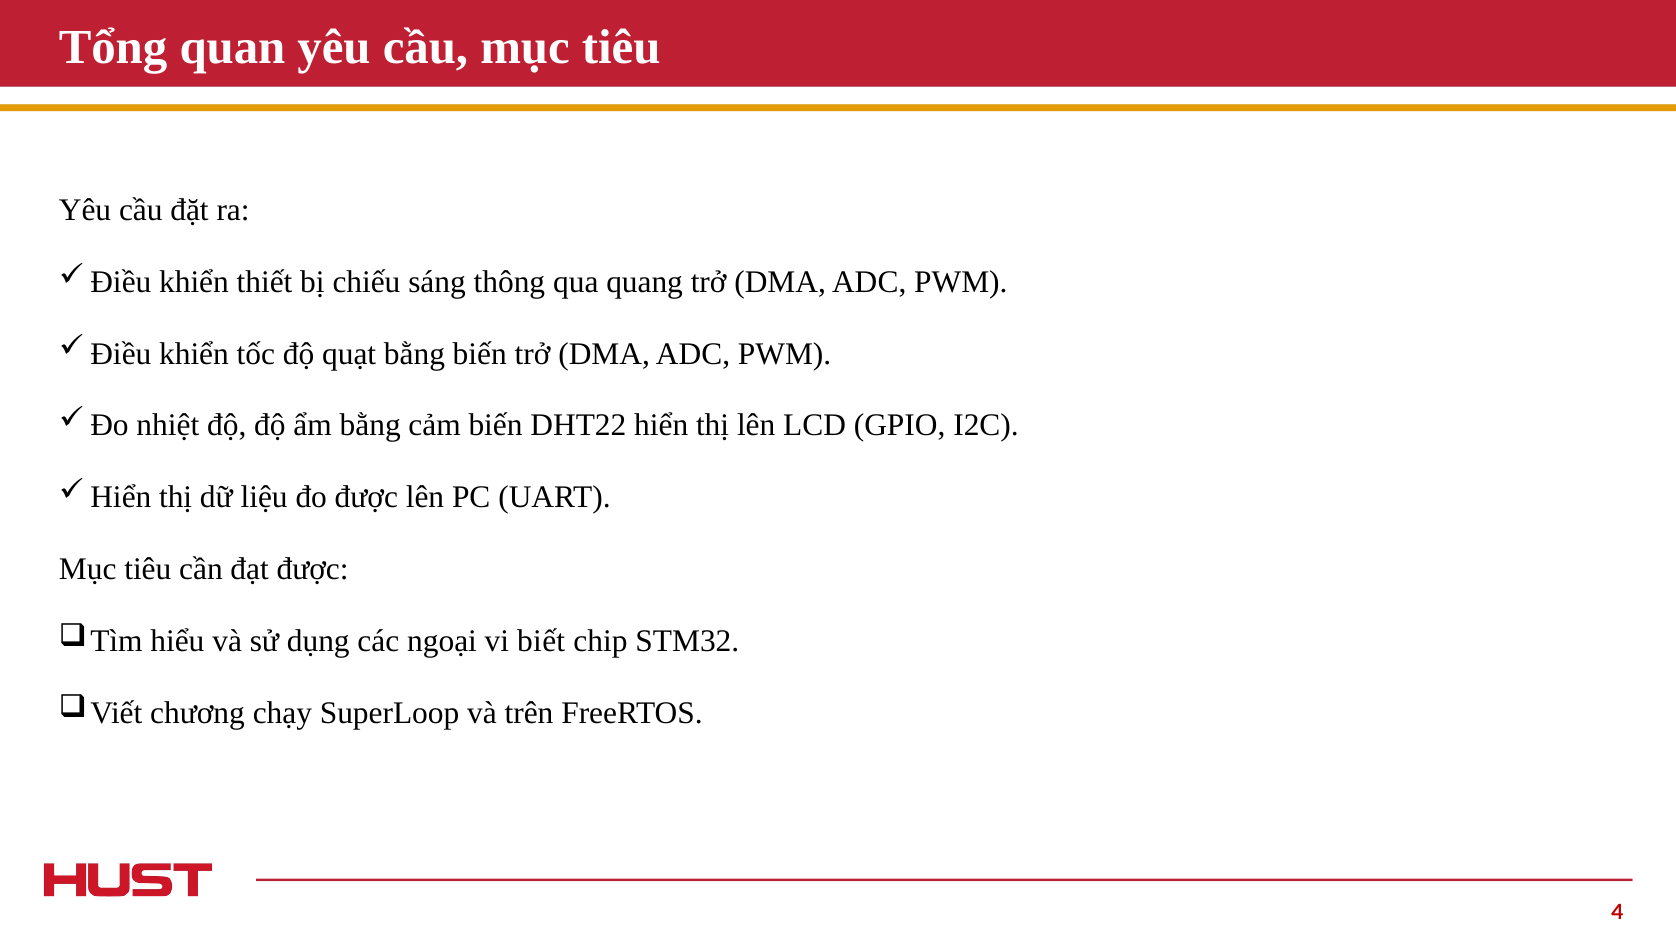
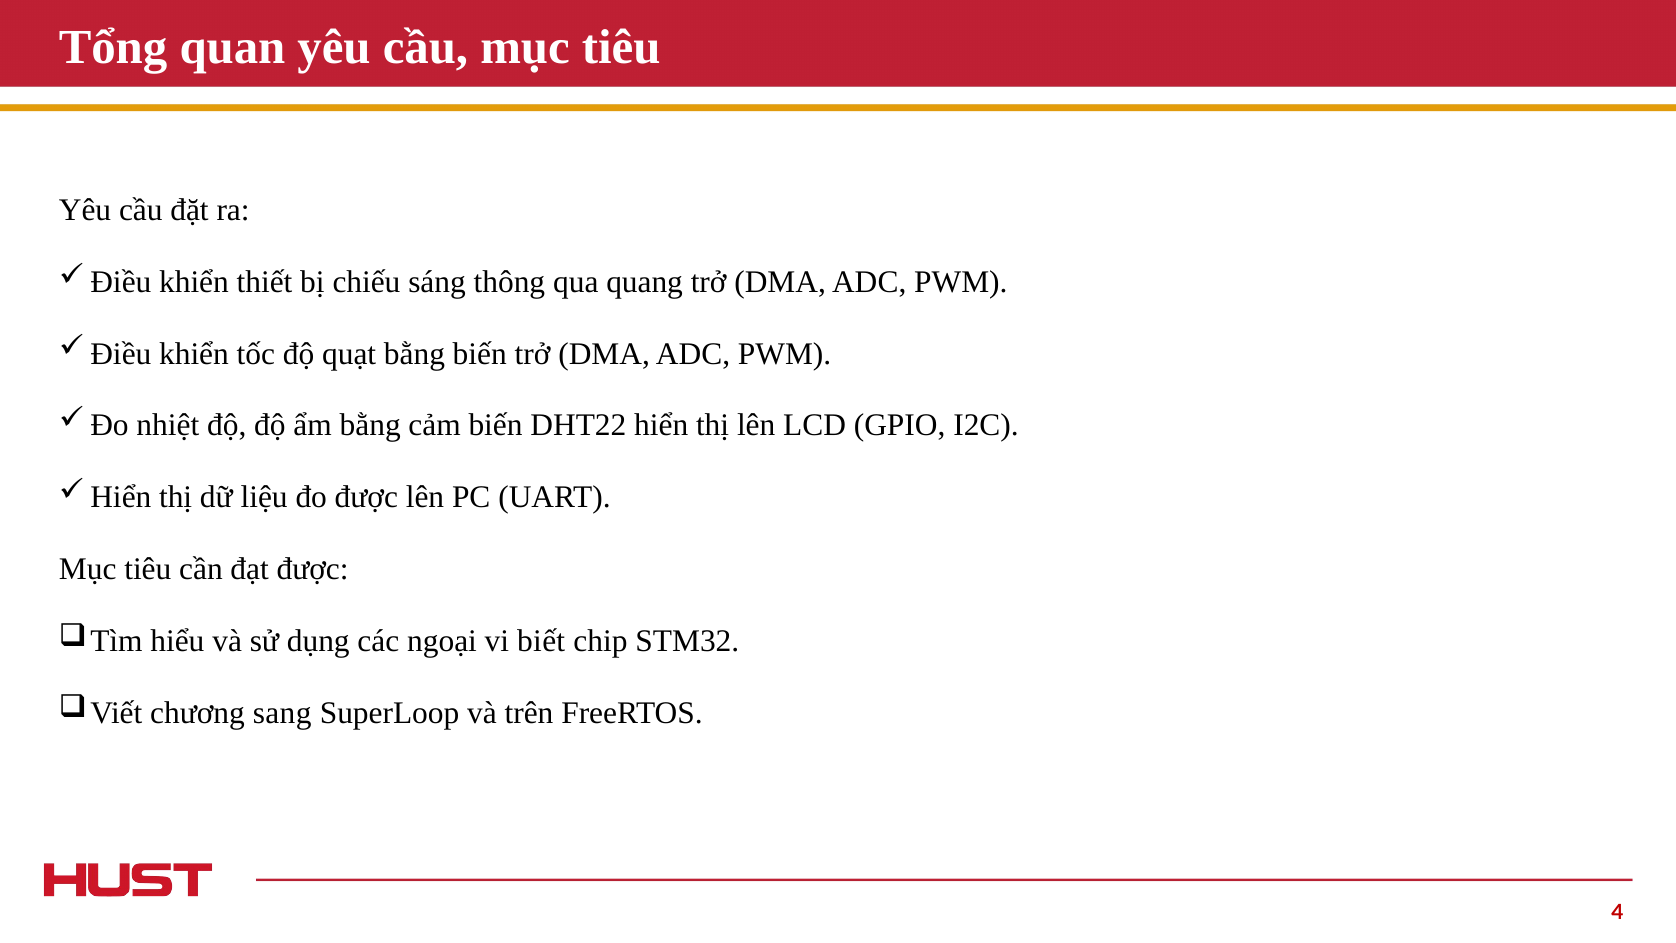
chạy: chạy -> sang (282, 712)
